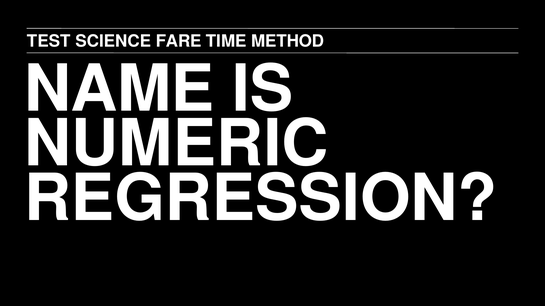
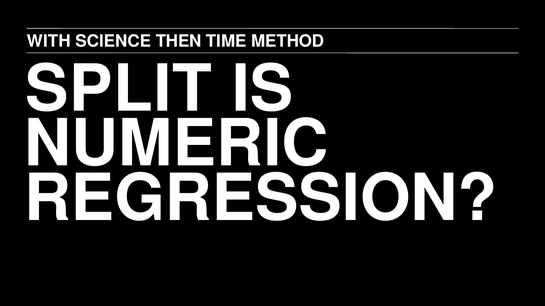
TEST: TEST -> WITH (49, 41)
FARE: FARE -> THEN (179, 41)
NAME: NAME -> SPLIT (119, 89)
